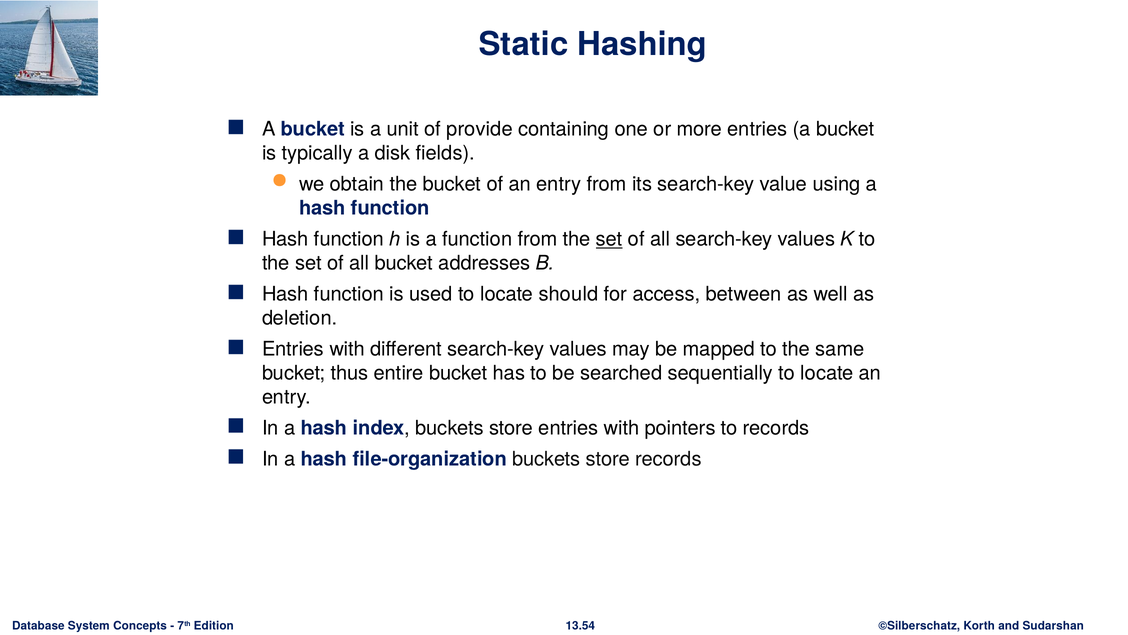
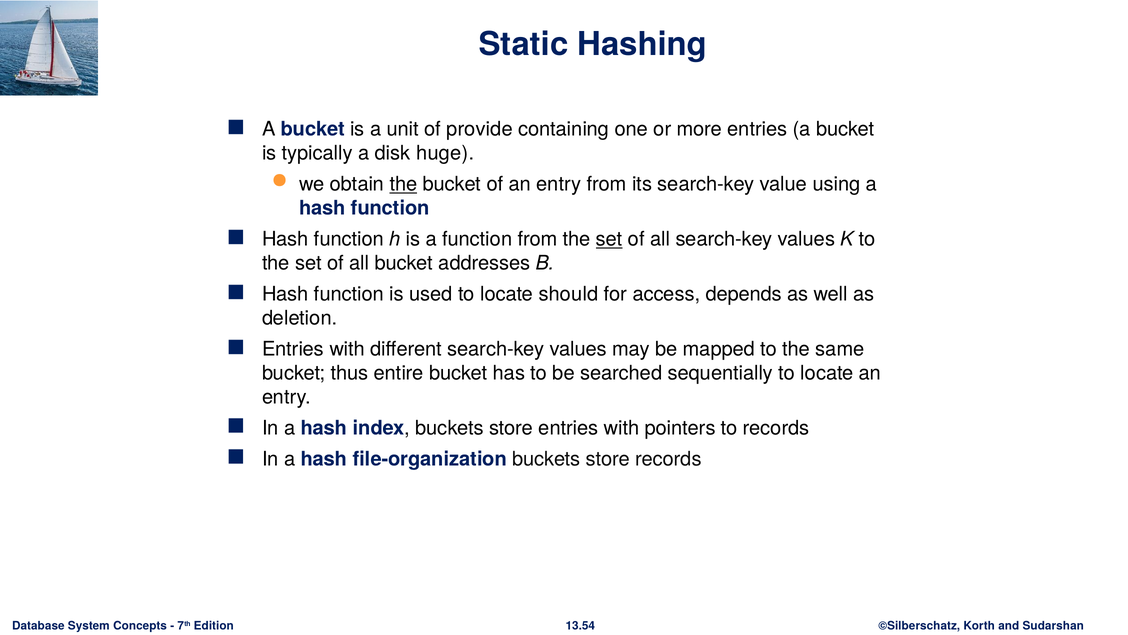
fields: fields -> huge (445, 153)
the underline: none -> present (404, 184)
between: between -> depends (744, 294)
